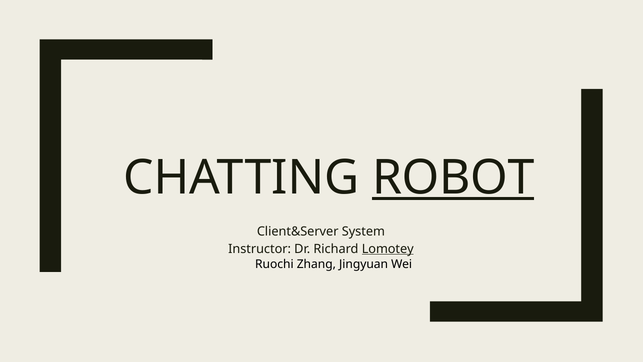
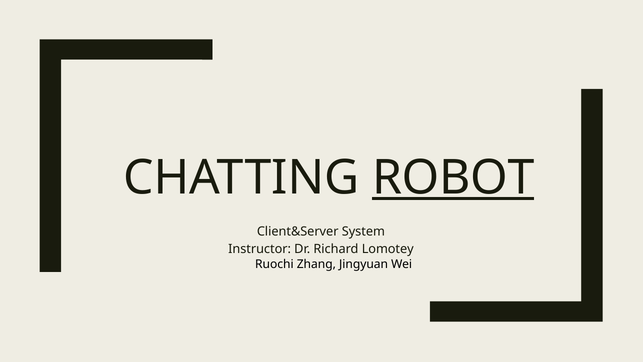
Lomotey underline: present -> none (388, 249)
